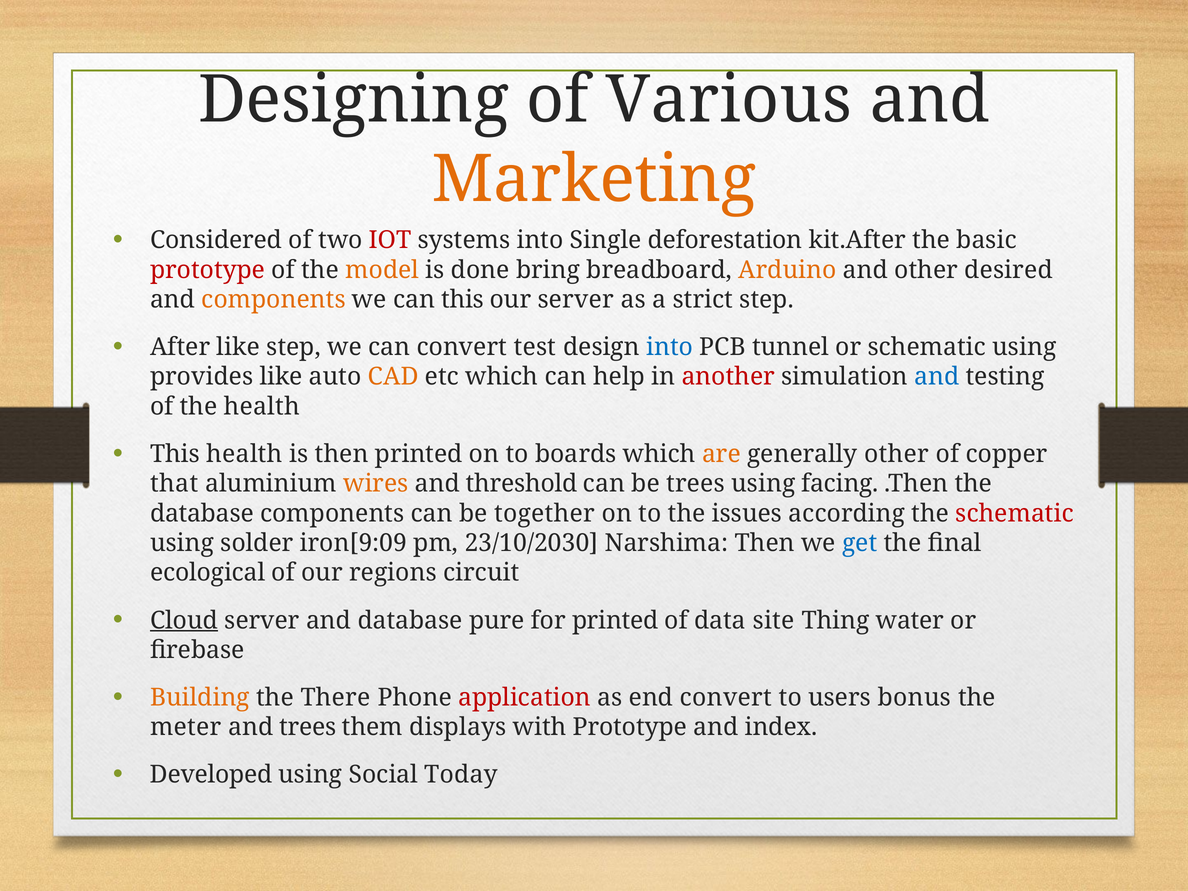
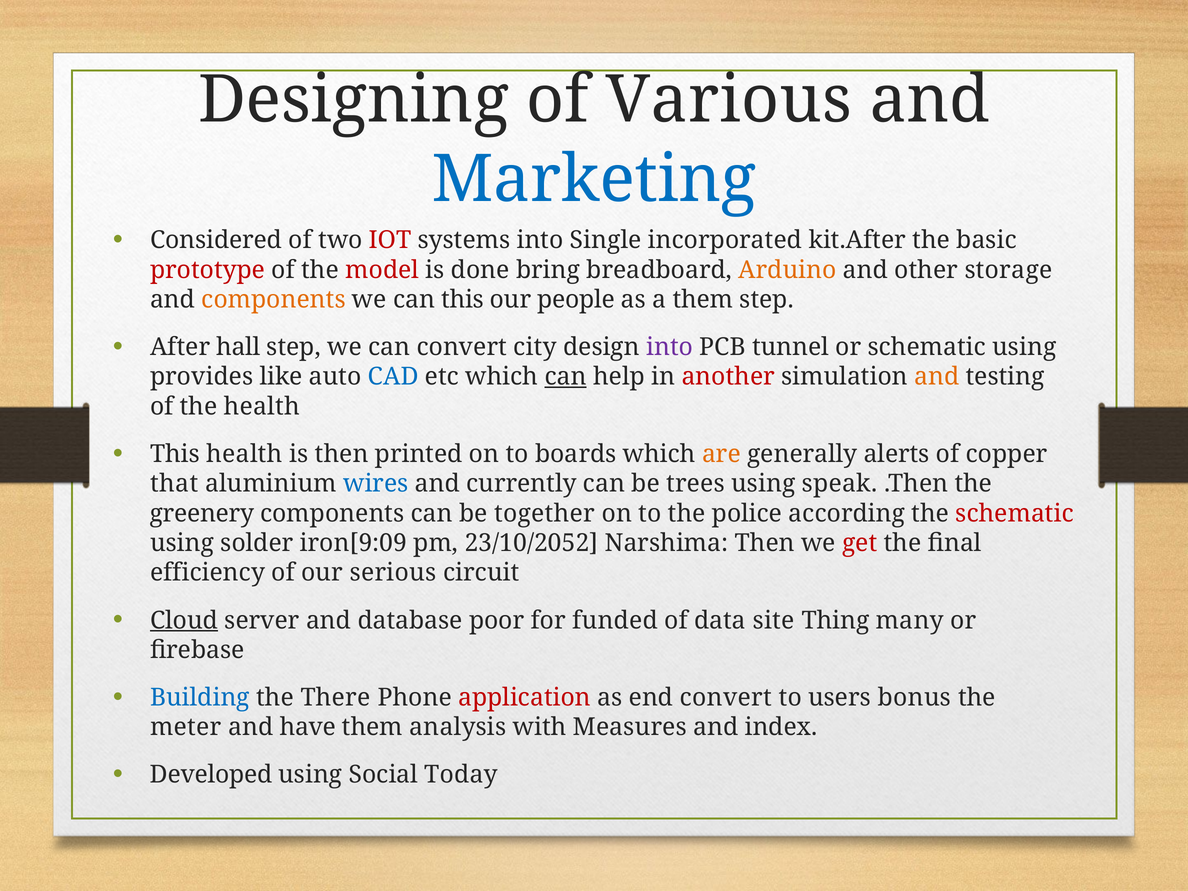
Marketing colour: orange -> blue (594, 179)
deforestation: deforestation -> incorporated (725, 240)
model colour: orange -> red (382, 270)
desired: desired -> storage (1008, 270)
our server: server -> people (576, 300)
a strict: strict -> them (703, 300)
After like: like -> hall (238, 347)
test: test -> city (535, 347)
into colour: blue -> purple (670, 347)
CAD colour: orange -> blue (393, 377)
can underline: none -> present (566, 377)
and colour: blue -> orange (937, 377)
generally other: other -> alerts (897, 454)
wires colour: orange -> blue (376, 484)
threshold: threshold -> currently (521, 484)
facing: facing -> speak (840, 484)
database: database -> greenery (202, 513)
issues: issues -> police (747, 513)
23/10/2030: 23/10/2030 -> 23/10/2052 (531, 543)
get colour: blue -> red (860, 543)
ecological: ecological -> efficiency (208, 573)
regions: regions -> serious (393, 573)
pure: pure -> poor (497, 620)
for printed: printed -> funded (615, 620)
water: water -> many (910, 620)
Building colour: orange -> blue (200, 698)
and trees: trees -> have (308, 727)
displays: displays -> analysis (458, 727)
with Prototype: Prototype -> Measures (630, 727)
